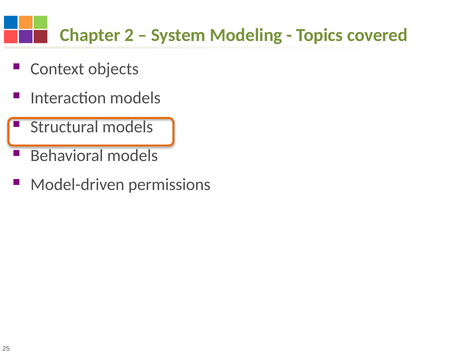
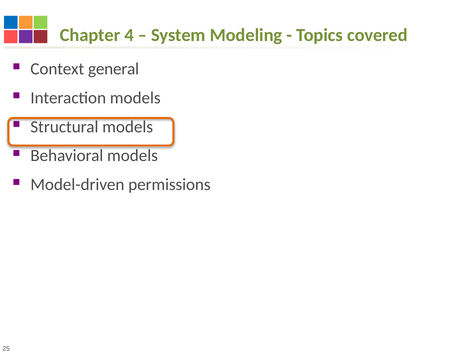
2: 2 -> 4 (129, 35)
objects: objects -> general (114, 69)
